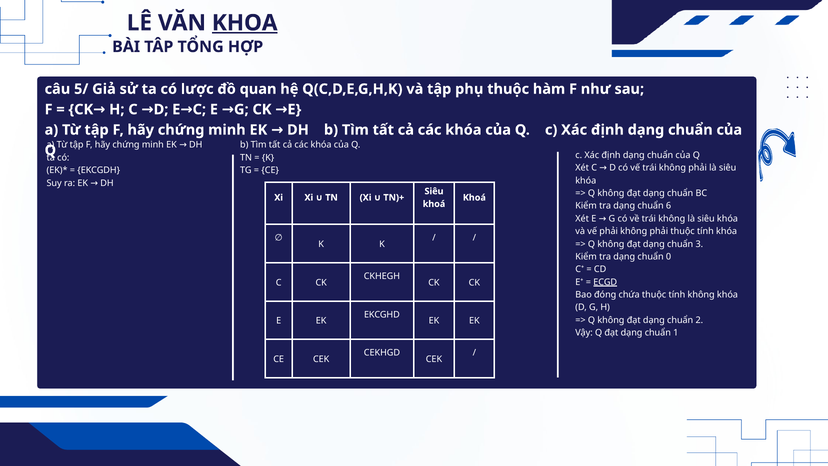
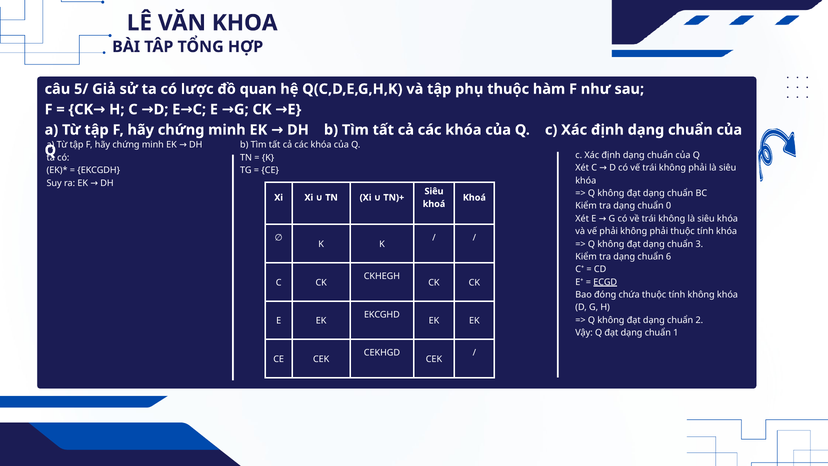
KHOA underline: present -> none (245, 23)
6: 6 -> 0 (669, 206)
0: 0 -> 6 (669, 257)
